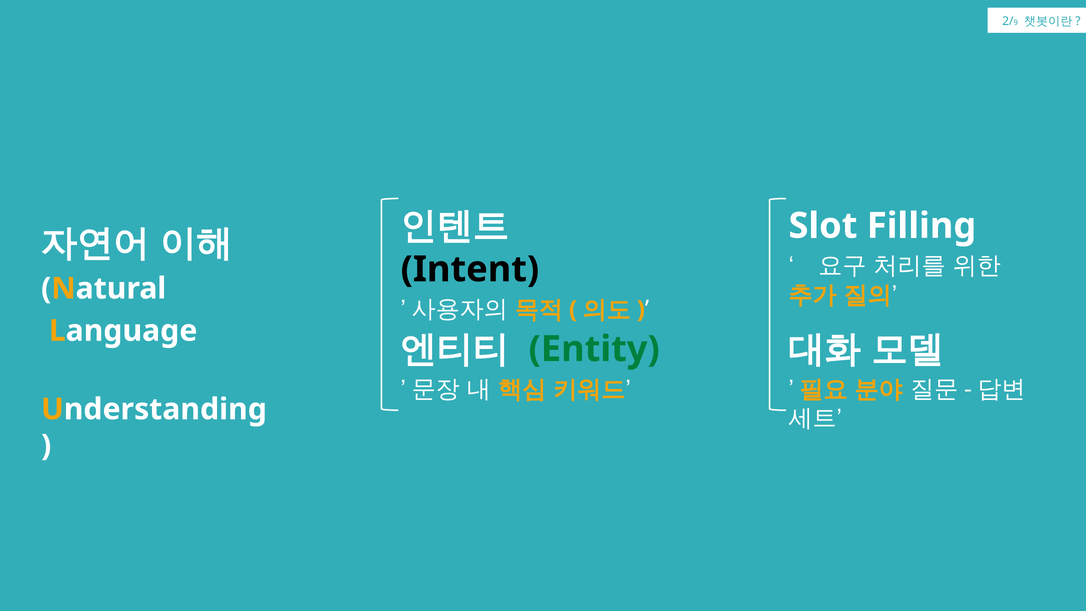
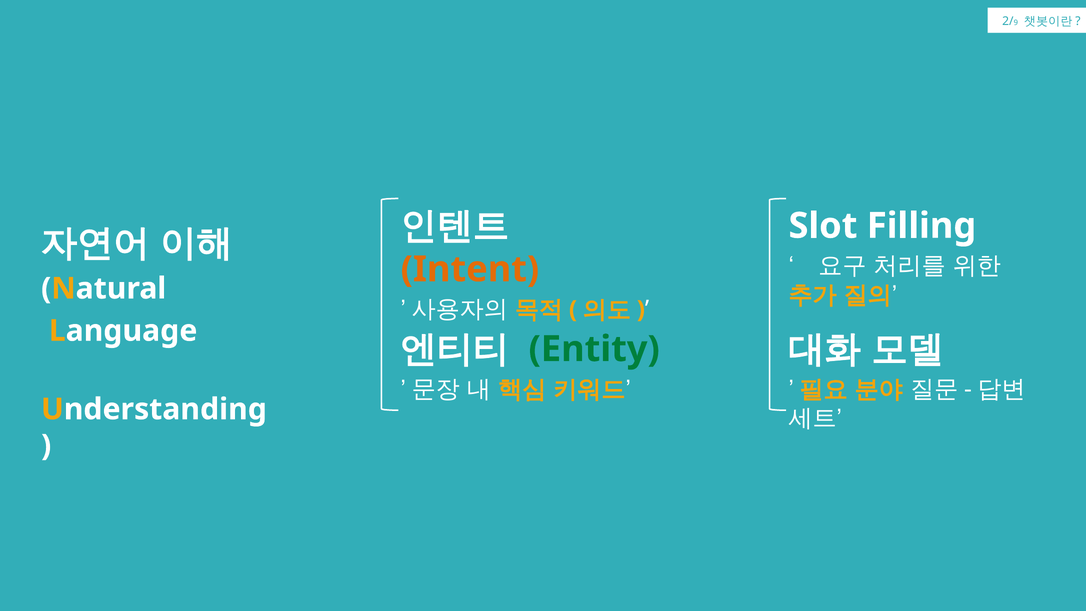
Intent colour: black -> orange (470, 269)
